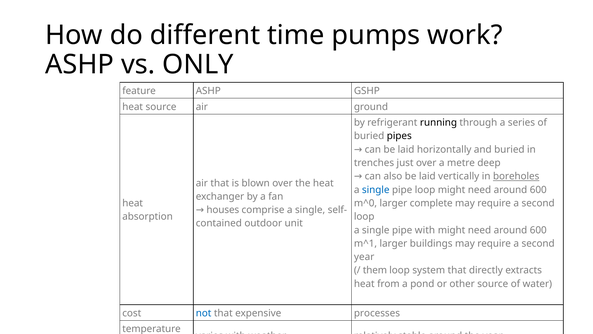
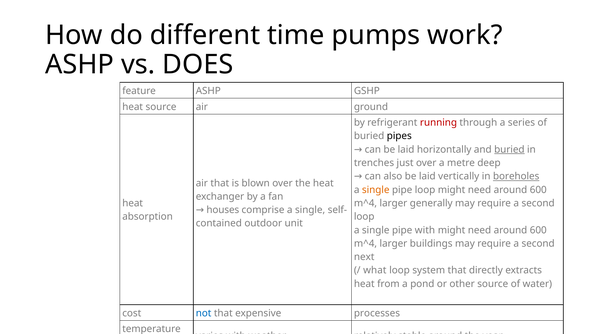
ONLY: ONLY -> DOES (198, 64)
running colour: black -> red (438, 122)
buried underline: none -> present (509, 149)
single colour: blue -> orange (376, 190)
m^0: m^0 -> m^4 (365, 203)
larger complete: complete -> generally (431, 203)
m^1: m^1 -> m^4 (365, 243)
year: year -> next (364, 257)
them: them -> what (375, 270)
